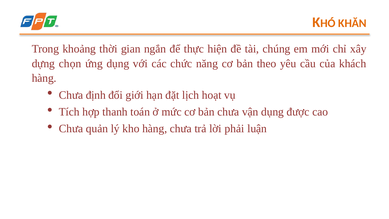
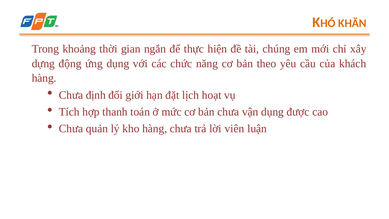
chọn: chọn -> động (70, 63)
phải: phải -> viên (234, 129)
